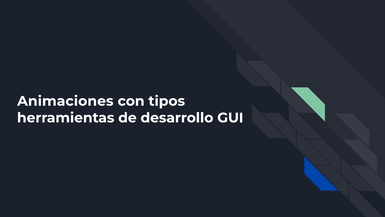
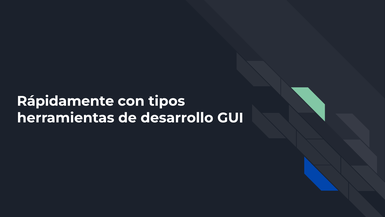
Animaciones: Animaciones -> Rápidamente (65, 101)
